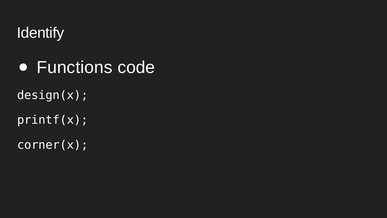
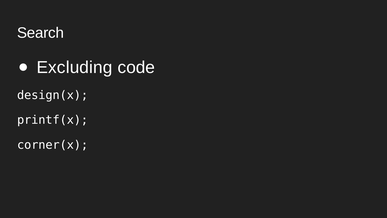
Identify: Identify -> Search (41, 33)
Functions: Functions -> Excluding (75, 67)
